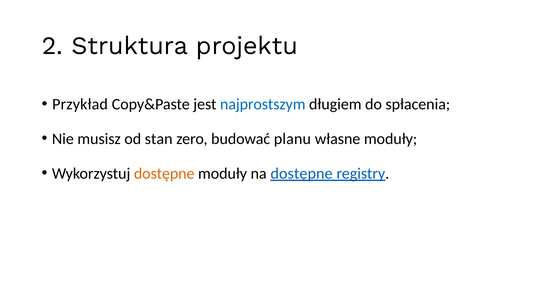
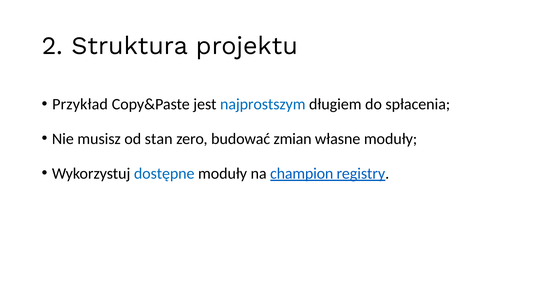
planu: planu -> zmian (293, 139)
dostępne colour: orange -> blue (164, 173)
na dostępne: dostępne -> champion (302, 173)
